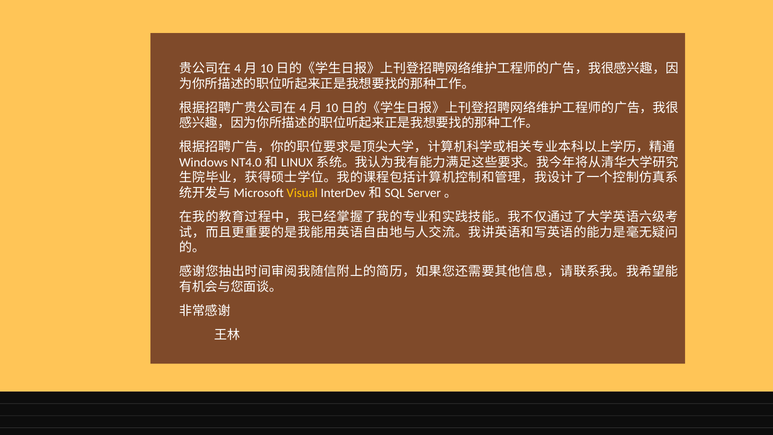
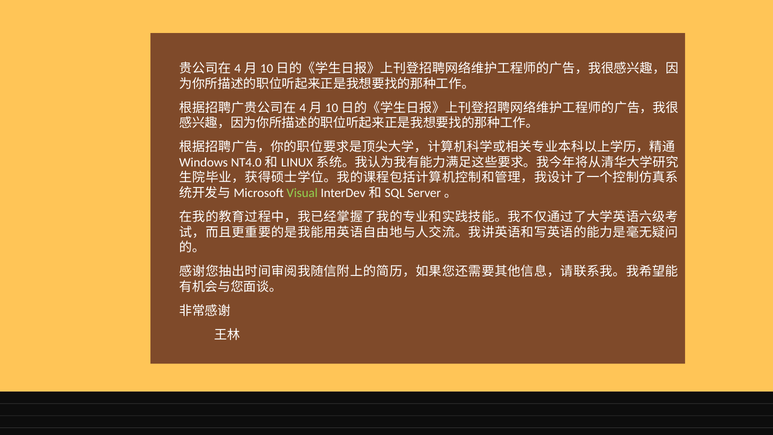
Visual colour: yellow -> light green (302, 193)
